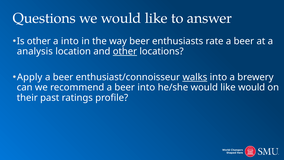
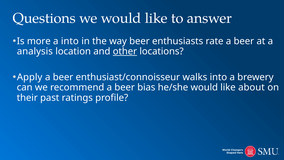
Is other: other -> more (39, 41)
walks underline: present -> none (195, 77)
beer into: into -> bias (146, 87)
like would: would -> about (251, 87)
